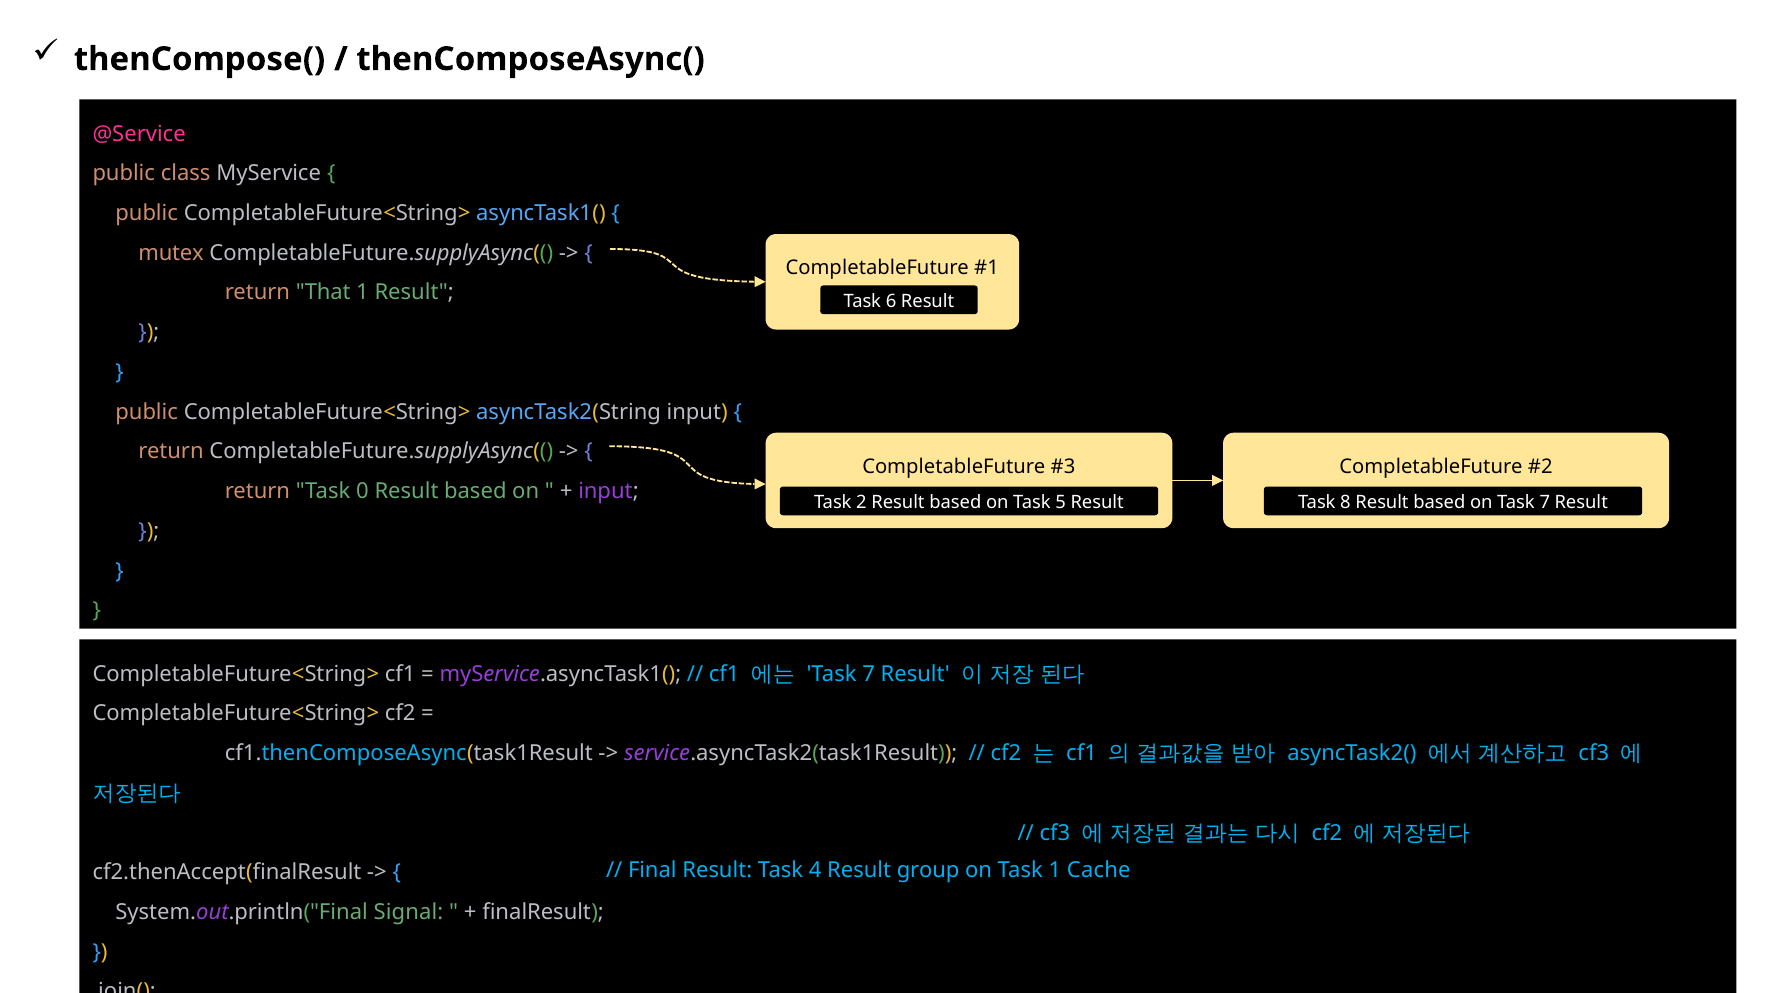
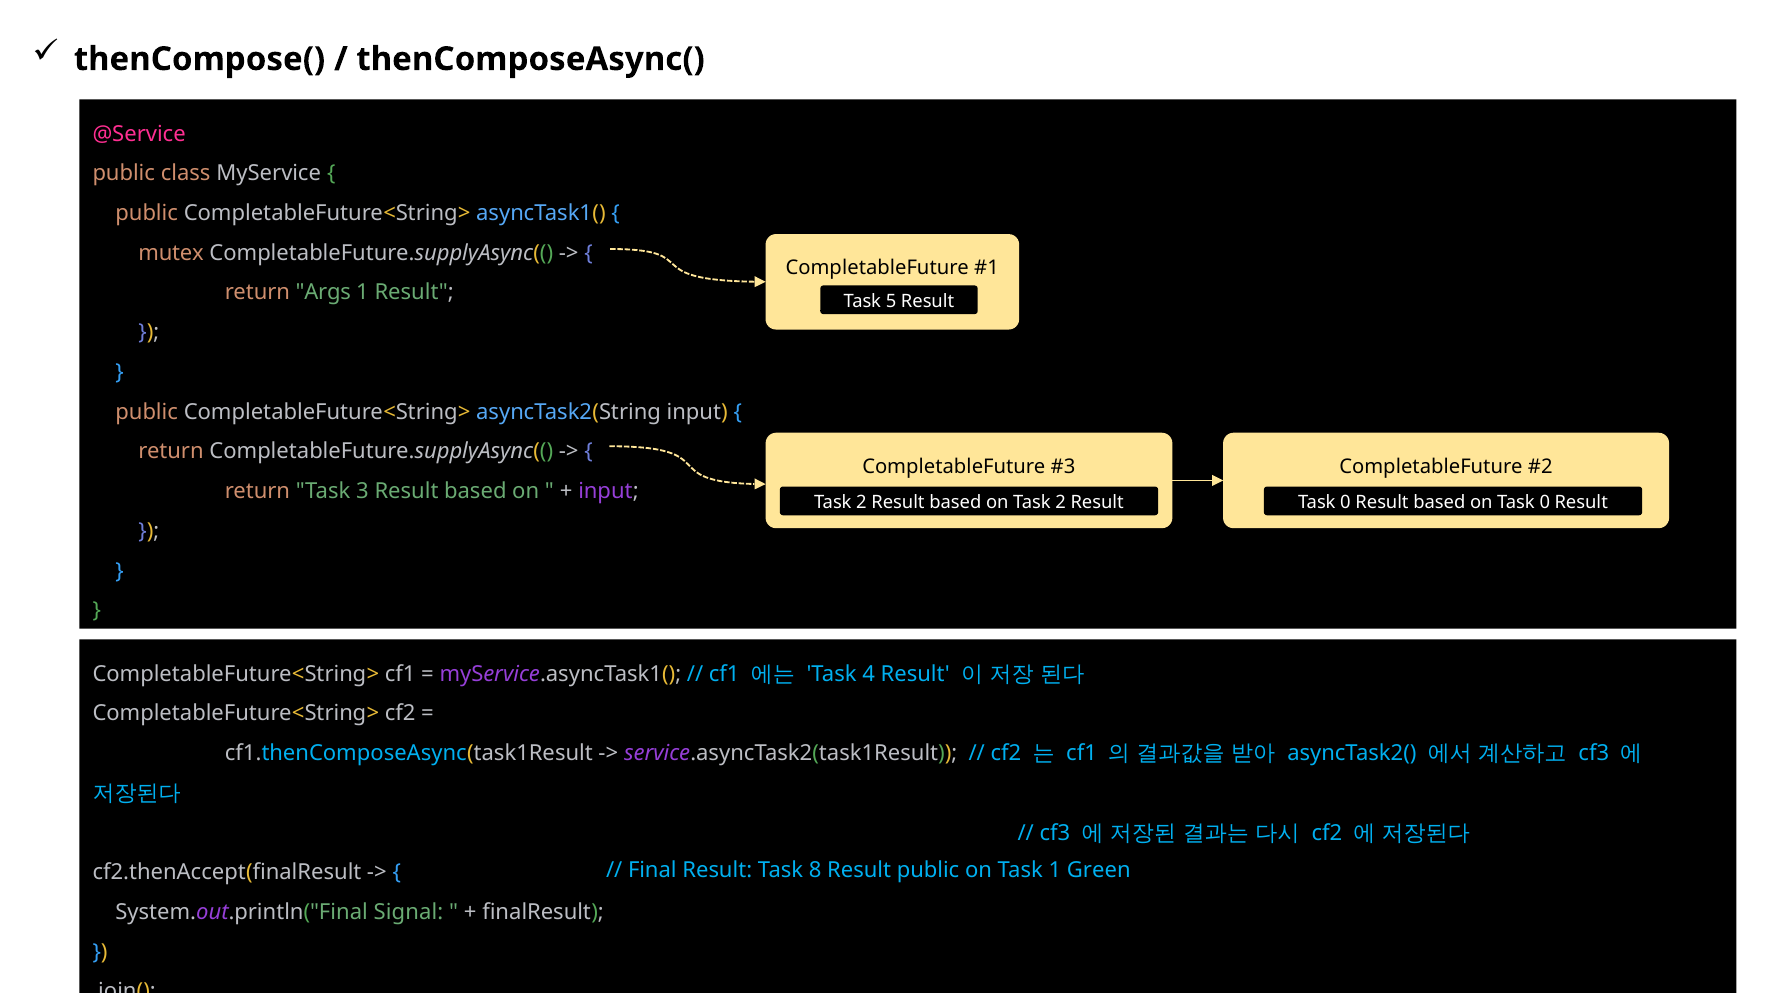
That: That -> Args (323, 293)
6: 6 -> 5 (891, 301)
0: 0 -> 3 (362, 491)
on Task 5: 5 -> 2 (1061, 502)
8: 8 -> 0 (1346, 502)
on Task 7: 7 -> 0 (1545, 502)
7: 7 -> 4 (869, 674)
4: 4 -> 8 (815, 870)
Result group: group -> public (928, 870)
Cache: Cache -> Green (1099, 870)
